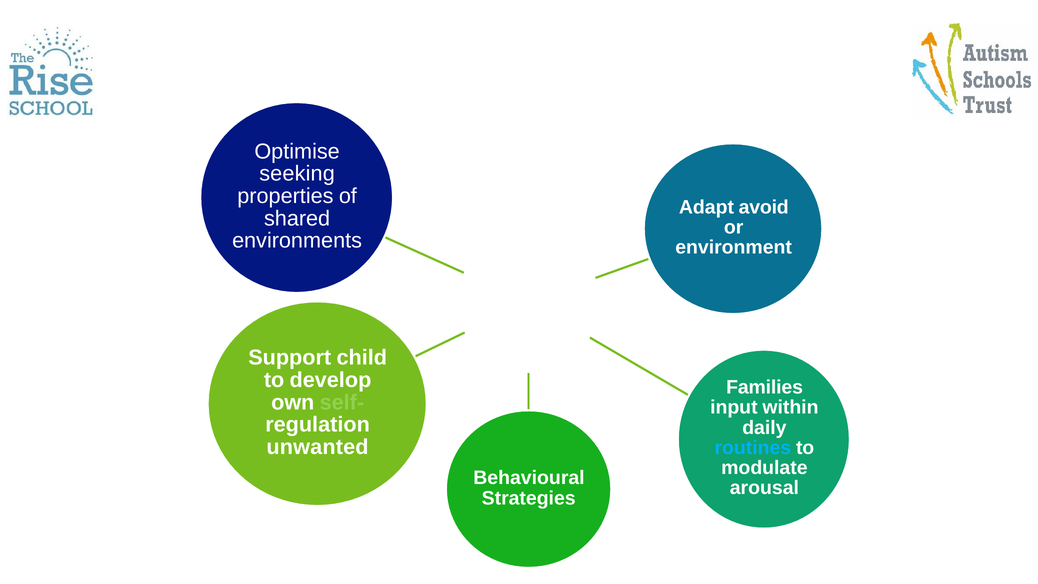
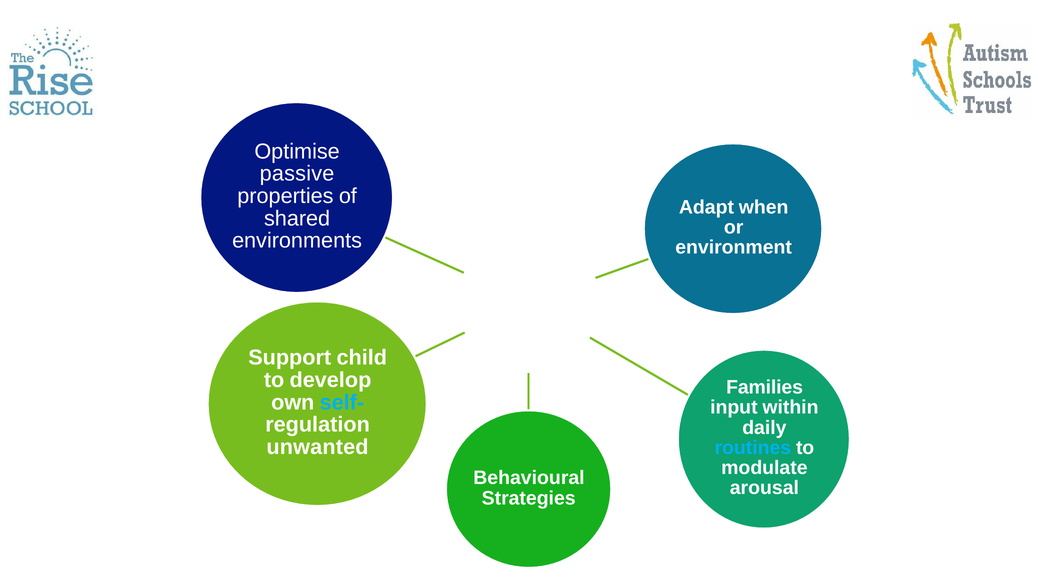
seeking: seeking -> passive (297, 174)
avoid: avoid -> when (764, 207)
self- colour: light green -> light blue (342, 402)
